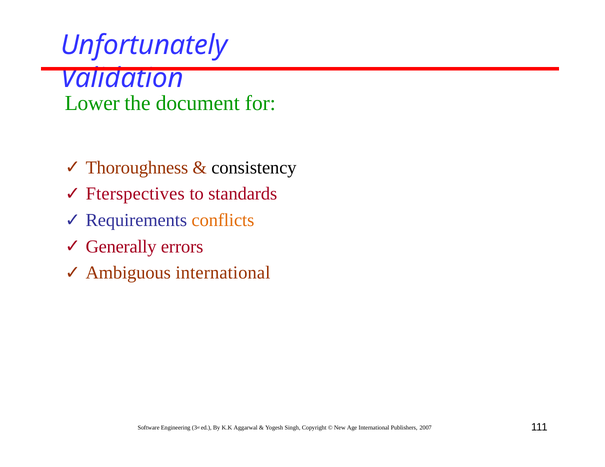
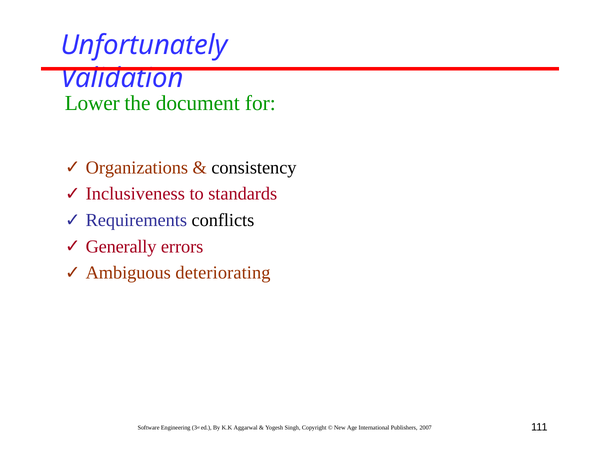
Thoroughness: Thoroughness -> Organizations (137, 168)
Fterspectives: Fterspectives -> Inclusiveness (135, 194)
conflicts colour: orange -> black (223, 220)
Ambiguous international: international -> deteriorating (223, 273)
